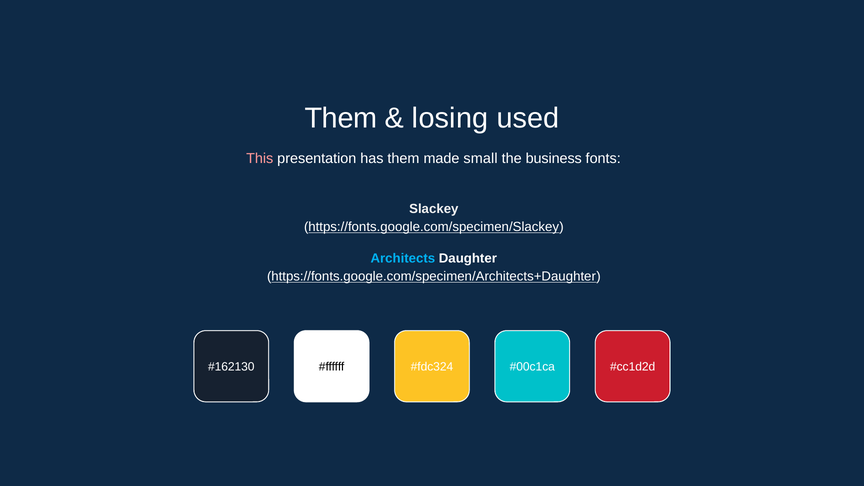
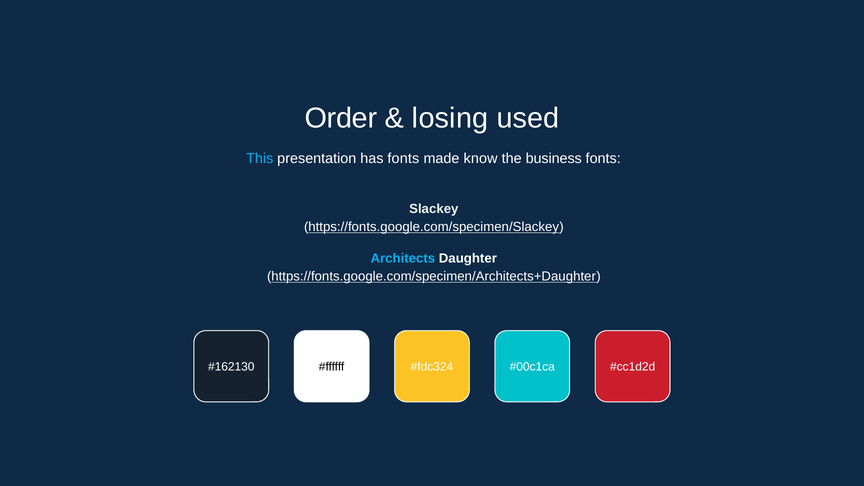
Them: Them -> Order (341, 118)
This colour: pink -> light blue (260, 159)
has them: them -> fonts (403, 159)
small: small -> know (481, 159)
